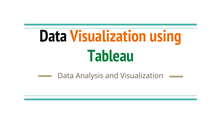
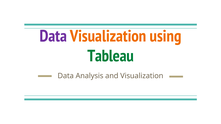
Data colour: black -> purple (53, 36)
